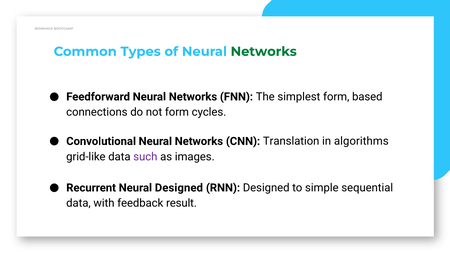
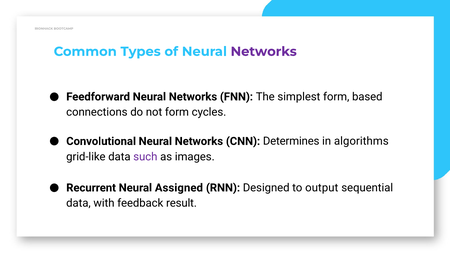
Networks colour: green -> purple (264, 52)
Translation: Translation -> Determines (291, 141)
Neural Designed: Designed -> Assigned (179, 188)
simple: simple -> output (322, 188)
